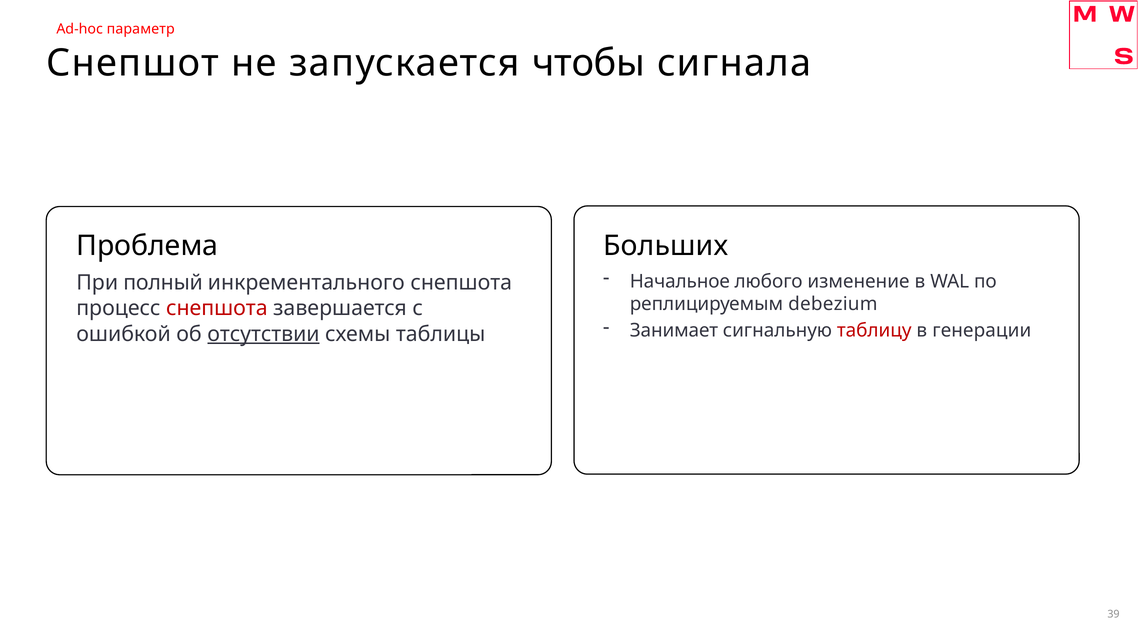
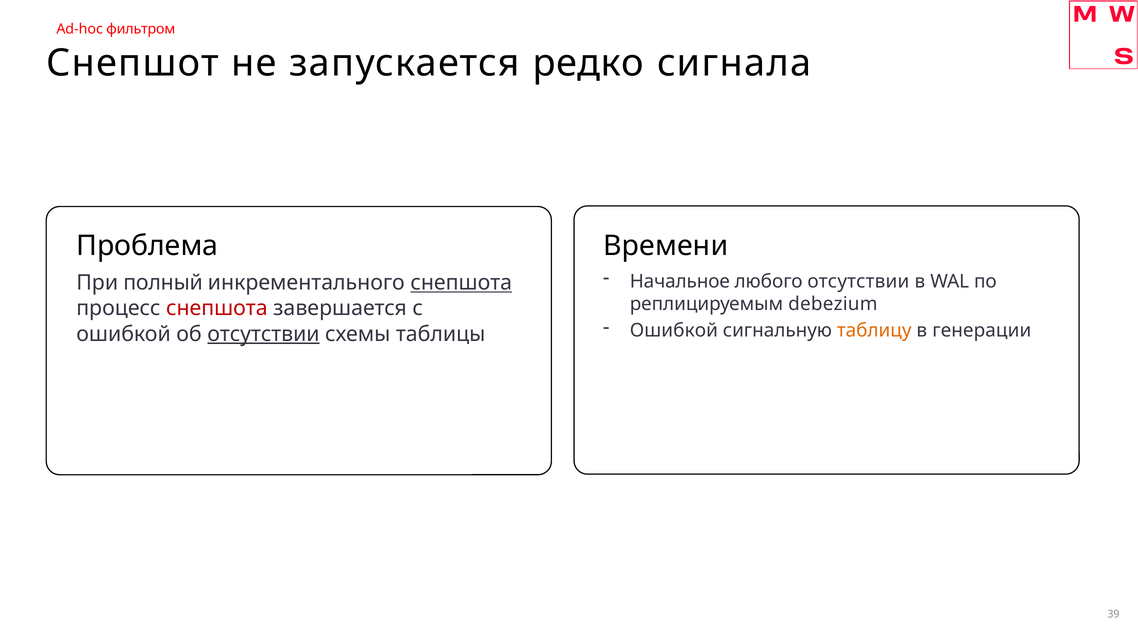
параметр: параметр -> фильтром (141, 29)
чтобы: чтобы -> редко (588, 63)
Больших: Больших -> Времени (666, 246)
любого изменение: изменение -> отсутствии (858, 281)
снепшота underline: none -> present (461, 283)
Занимает: Занимает -> Ошибкой (674, 331)
таблицу colour: red -> orange (874, 331)
